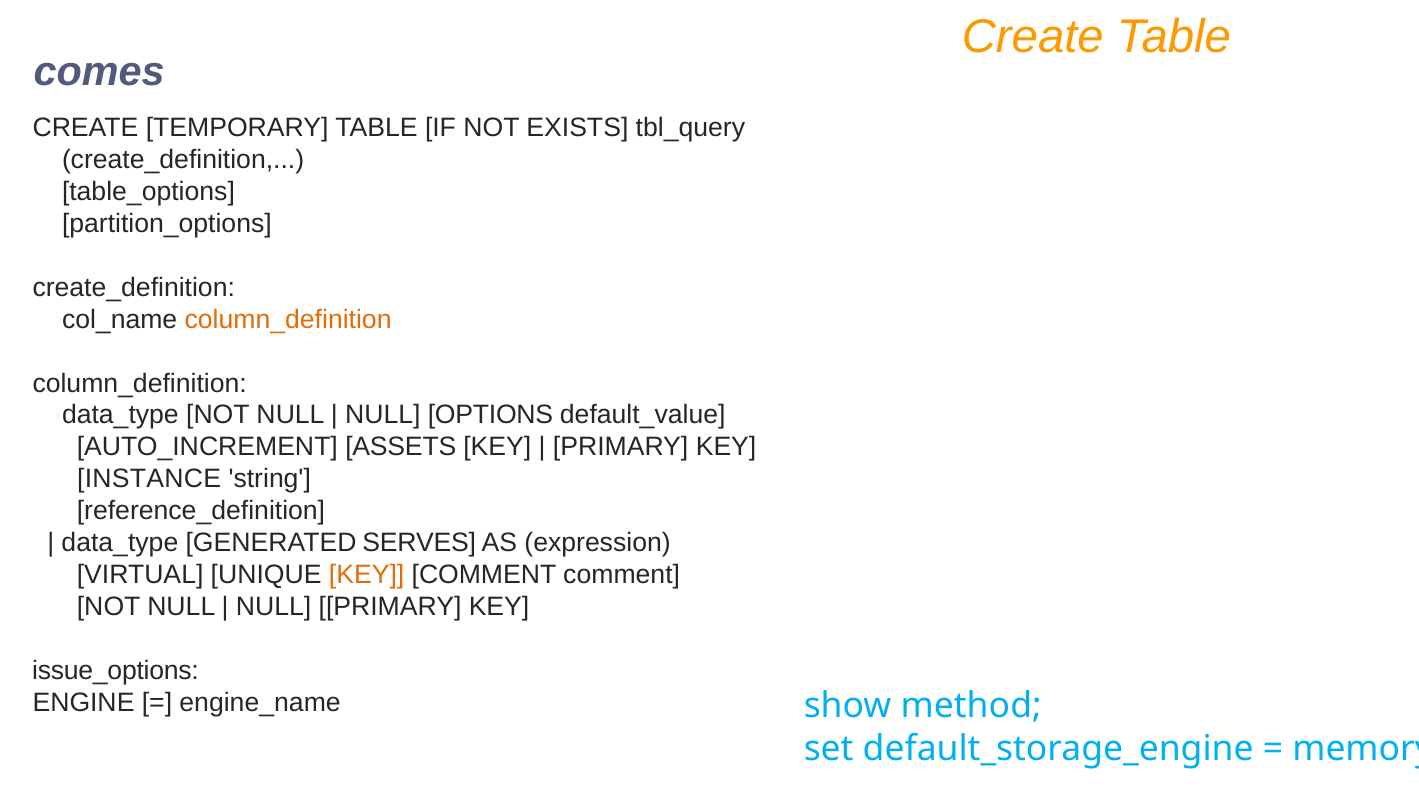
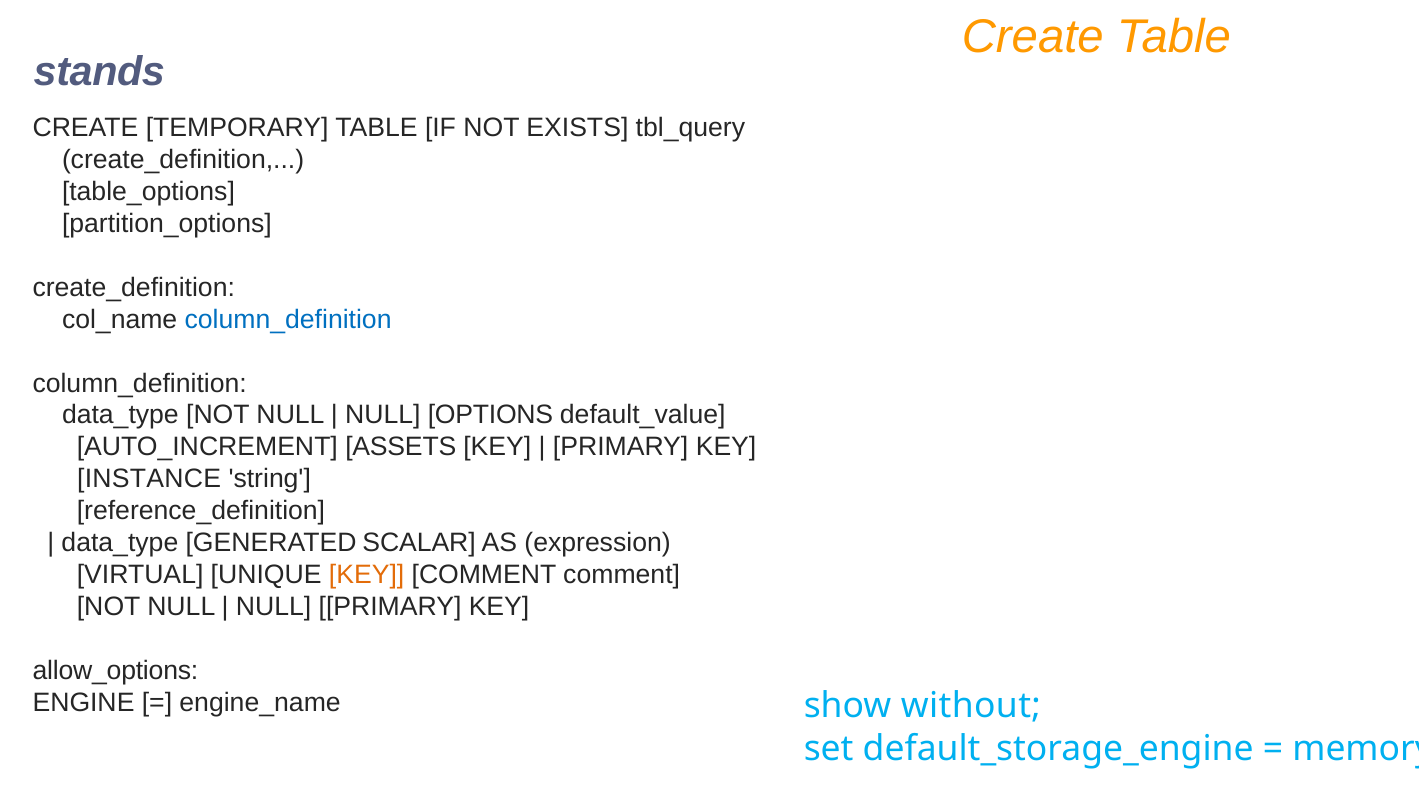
comes: comes -> stands (99, 72)
column_definition colour: orange -> blue (288, 319)
SERVES: SERVES -> SCALAR (419, 543)
issue_options: issue_options -> allow_options (115, 671)
method: method -> without (971, 706)
